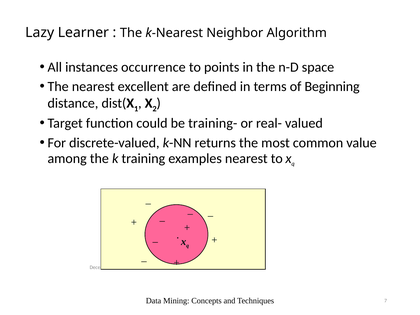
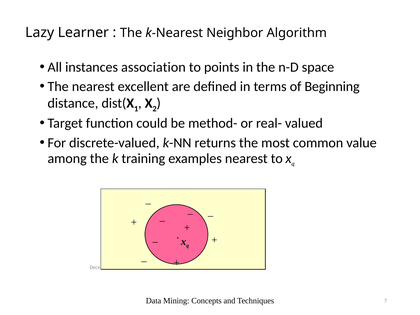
occurrence: occurrence -> association (153, 67)
training-: training- -> method- (213, 123)
